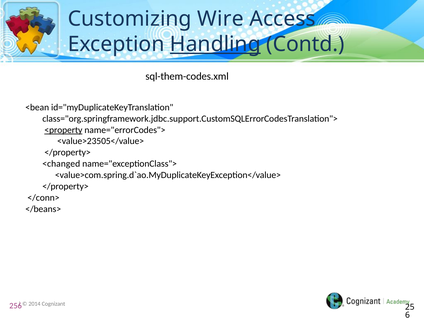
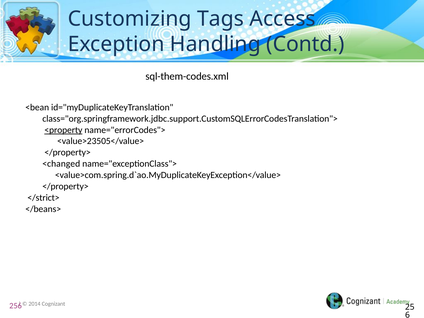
Wire: Wire -> Tags (221, 19)
Handling underline: present -> none (215, 44)
</conn>: </conn> -> </strict> (44, 198)
